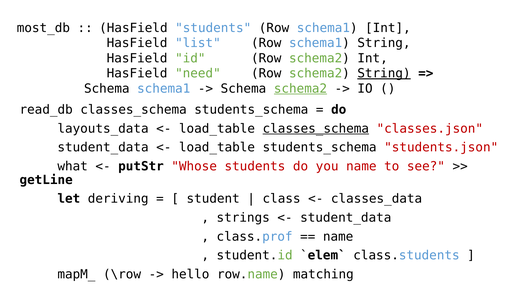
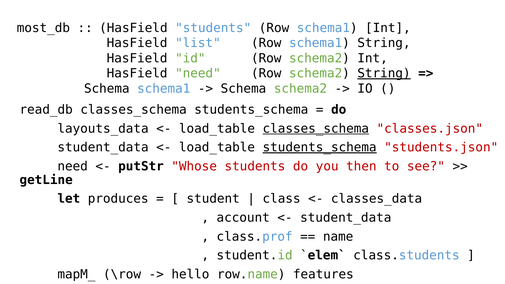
schema2 underline: present -> none (300, 89)
students_schema underline: none -> present (320, 147)
what: what -> need (73, 166)
you name: name -> then (361, 166)
deriving: deriving -> produces (118, 199)
strings: strings -> account (243, 218)
matching: matching -> features (323, 274)
